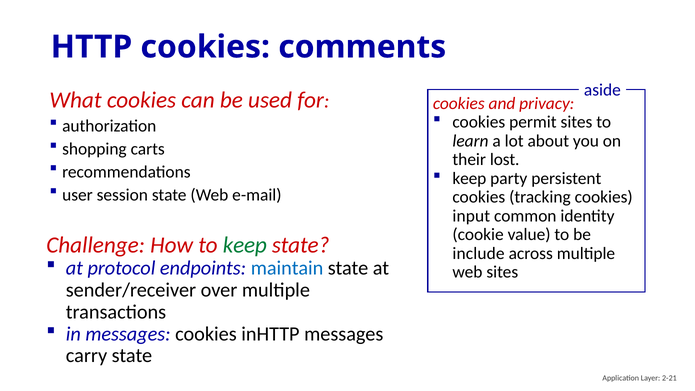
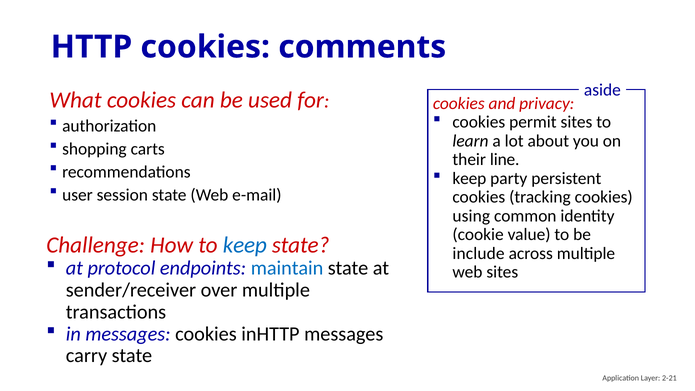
lost: lost -> line (505, 160)
input: input -> using (471, 216)
keep colour: green -> blue (245, 245)
